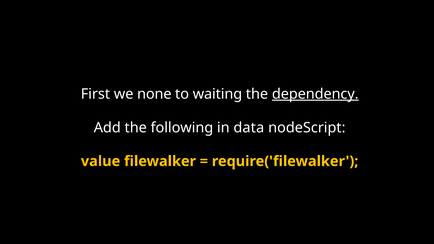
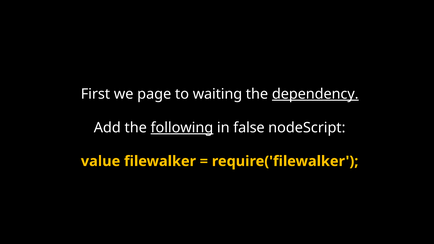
none: none -> page (154, 94)
following underline: none -> present (182, 128)
data: data -> false (249, 128)
